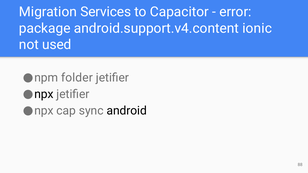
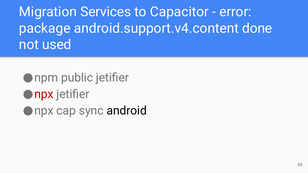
ionic: ionic -> done (257, 28)
folder: folder -> public (77, 78)
npx colour: black -> red (44, 94)
